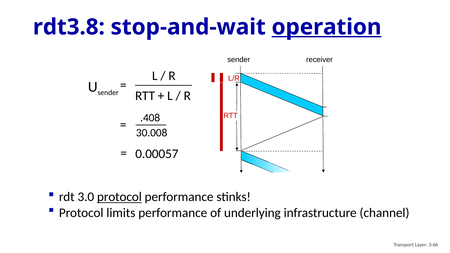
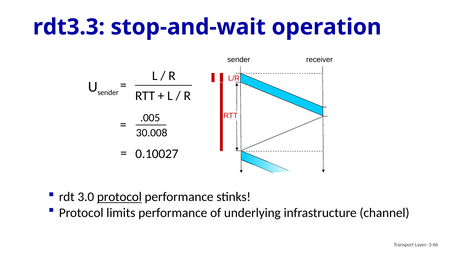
rdt3.8: rdt3.8 -> rdt3.3 (69, 27)
operation underline: present -> none (327, 27)
.408: .408 -> .005 (150, 118)
0.00057: 0.00057 -> 0.10027 (157, 154)
